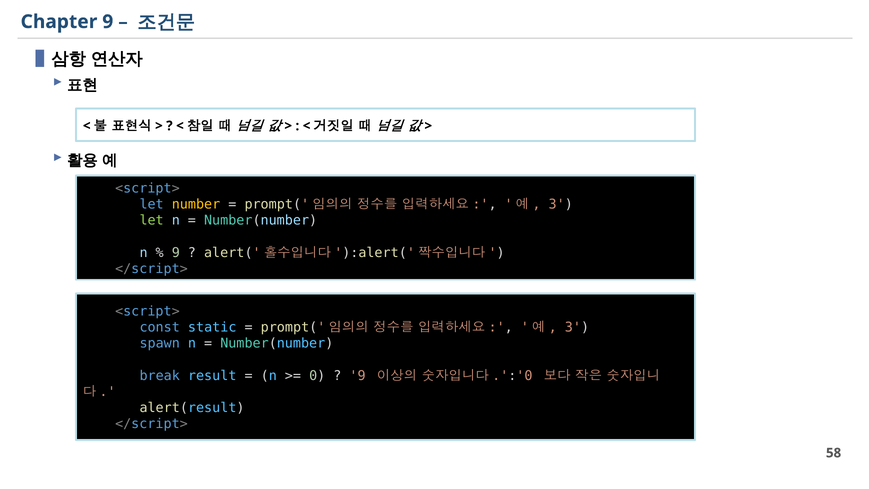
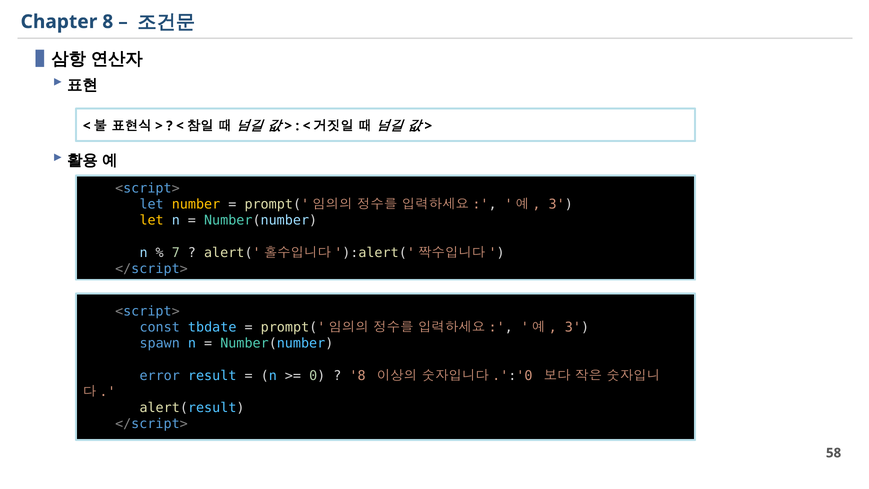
Chapter 9: 9 -> 8 (108, 22)
let colour: light green -> yellow (152, 220)
9: 9 -> 7 (176, 253)
static: static -> tbdate (212, 327)
break: break -> error (160, 376)
9: 9 -> 8 (358, 376)
